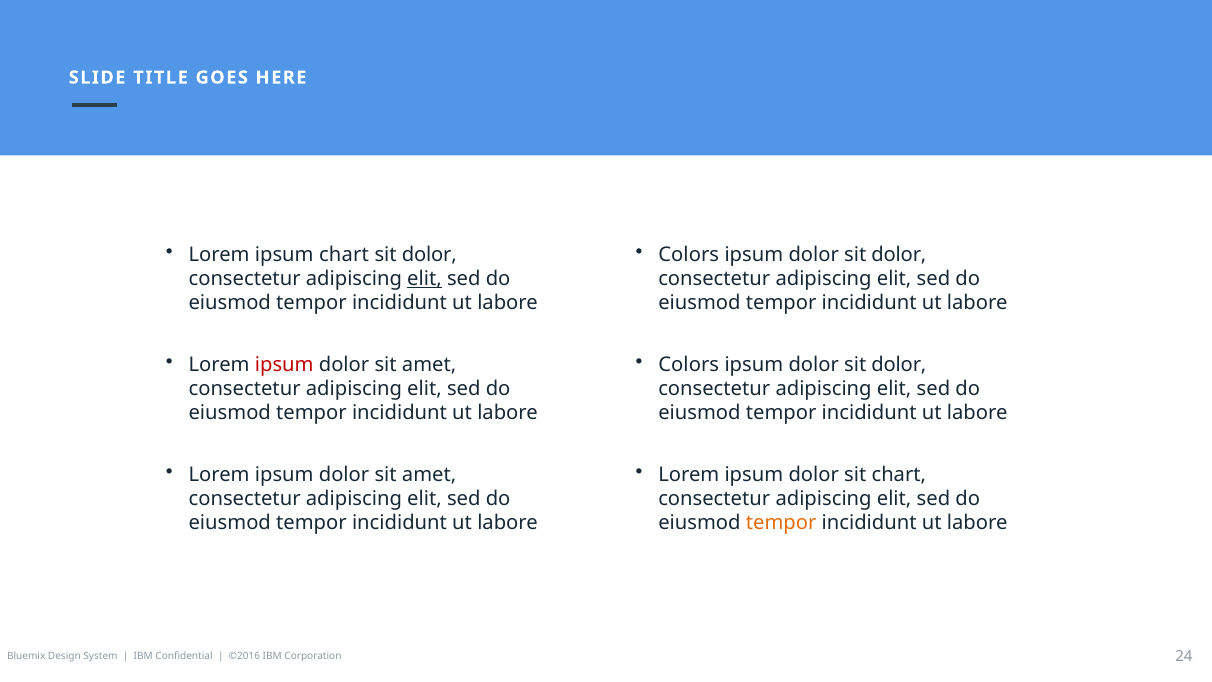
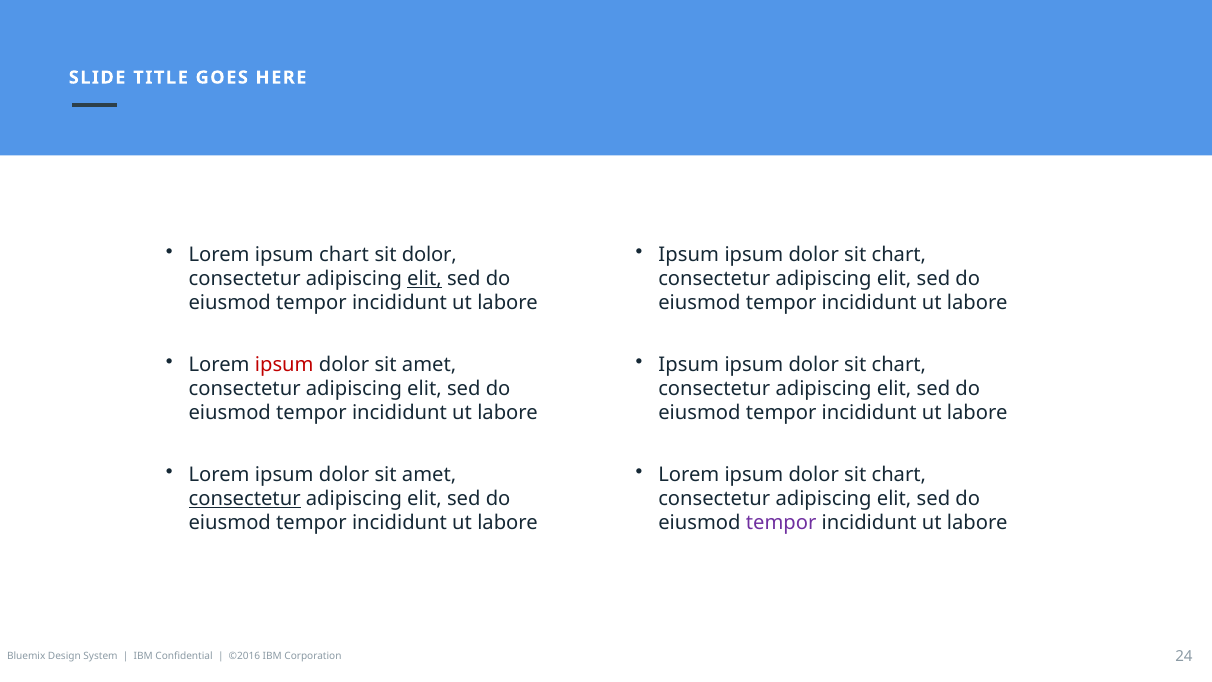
Colors: Colors -> Ipsum (689, 255)
dolor: dolor -> chart (899, 255)
Colors: Colors -> Ipsum (689, 365)
dolor: dolor -> chart (899, 365)
consectetur underline: none -> present (245, 499)
tempor colour: orange -> purple (781, 523)
